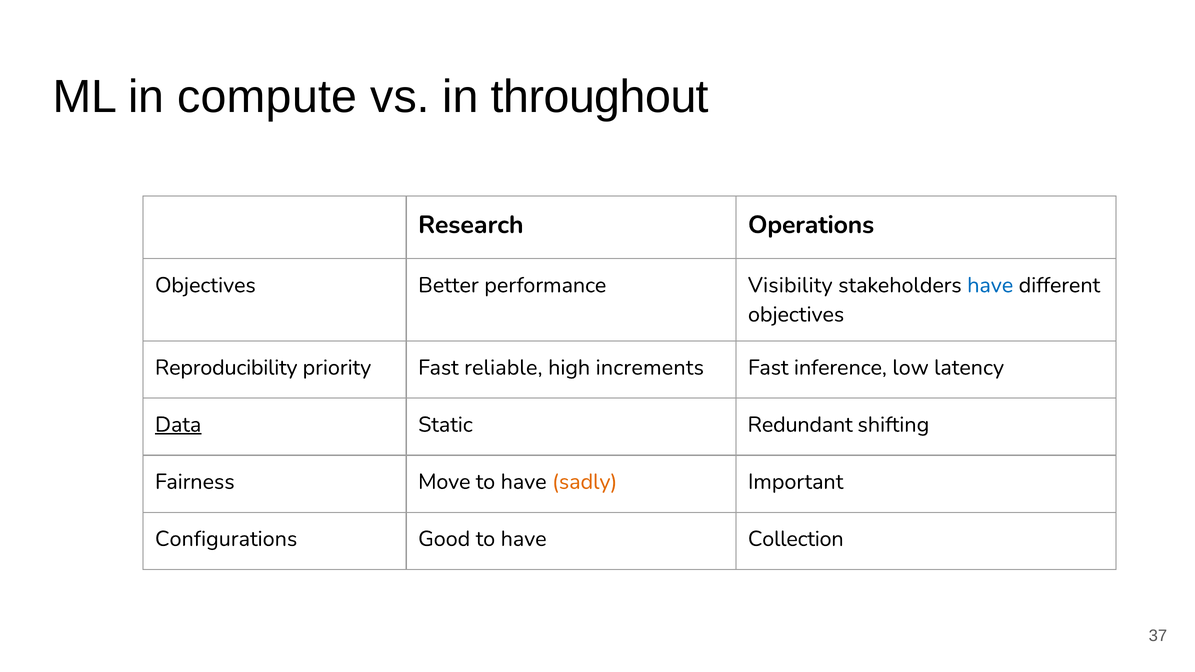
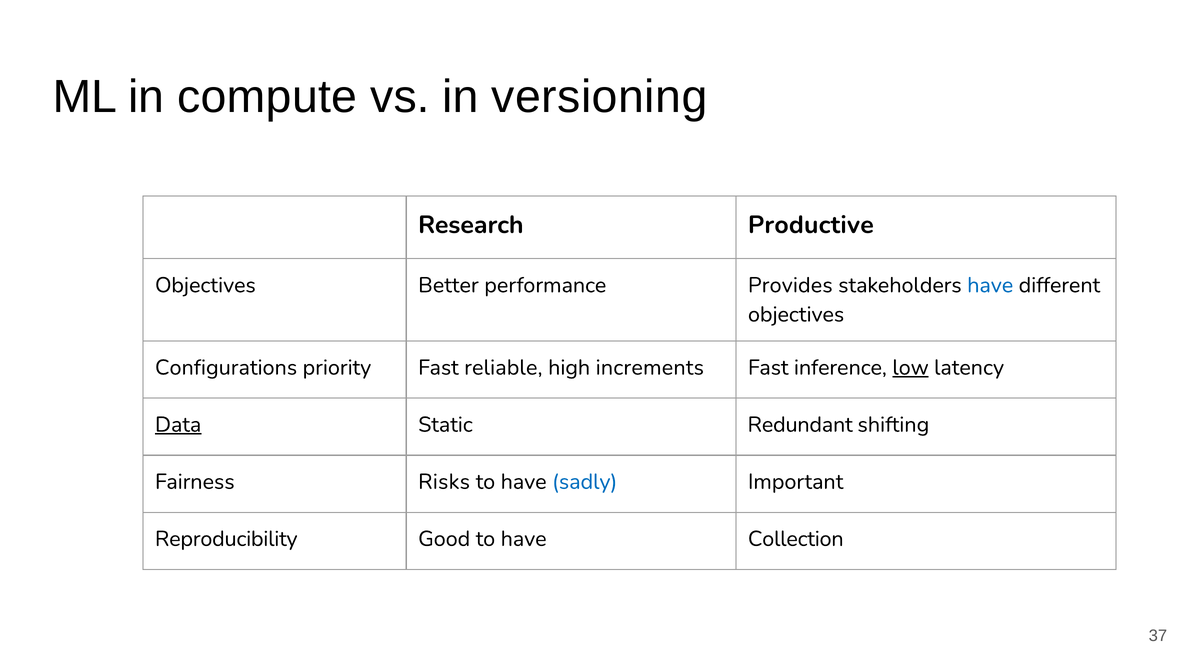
throughout: throughout -> versioning (599, 97)
Operations: Operations -> Productive (811, 225)
Visibility: Visibility -> Provides (790, 285)
Reproducibility: Reproducibility -> Configurations (226, 368)
low underline: none -> present (911, 368)
Move: Move -> Risks (444, 482)
sadly colour: orange -> blue (585, 482)
Configurations: Configurations -> Reproducibility (226, 539)
